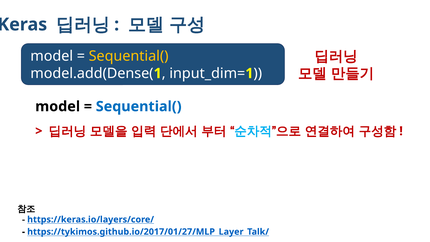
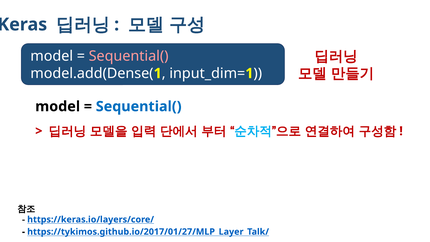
Sequential( colour: yellow -> pink (129, 56)
